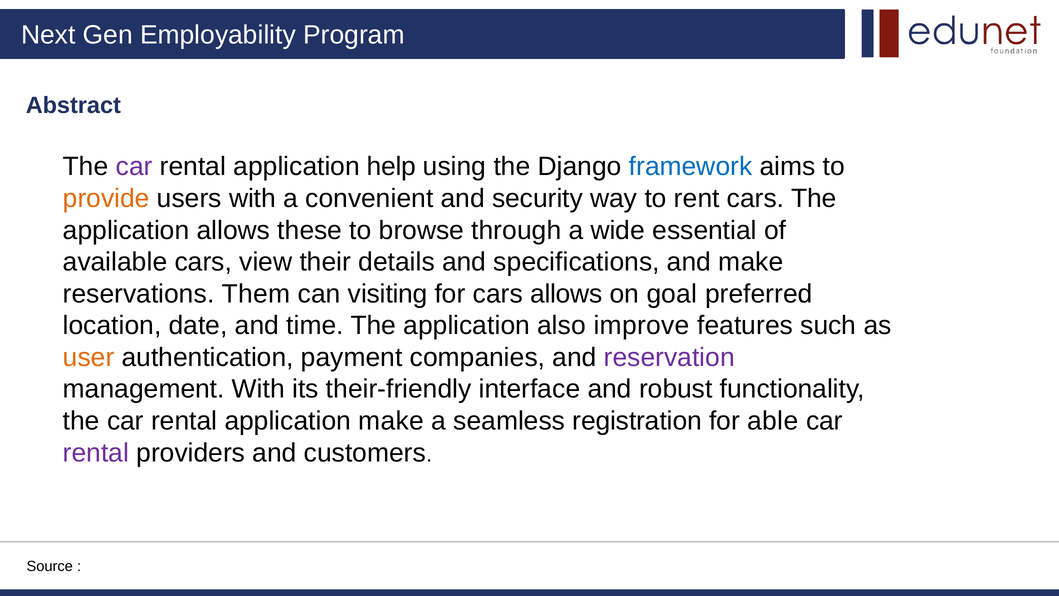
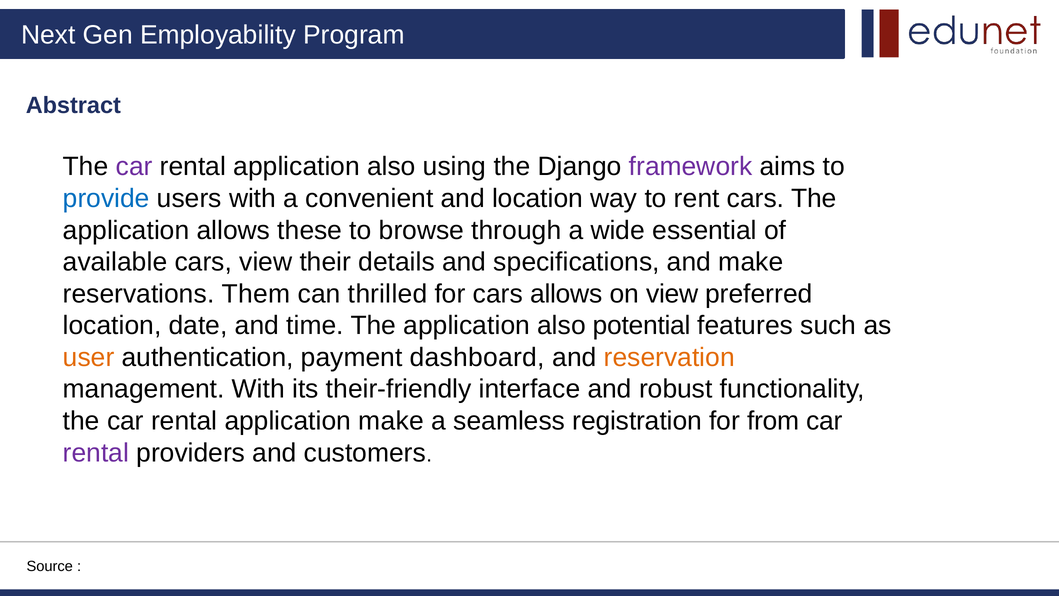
rental application help: help -> also (391, 167)
framework colour: blue -> purple (691, 167)
provide colour: orange -> blue (106, 198)
and security: security -> location (538, 198)
visiting: visiting -> thrilled (388, 294)
on goal: goal -> view (672, 294)
improve: improve -> potential (642, 325)
companies: companies -> dashboard (477, 357)
reservation colour: purple -> orange (669, 357)
able: able -> from (773, 421)
